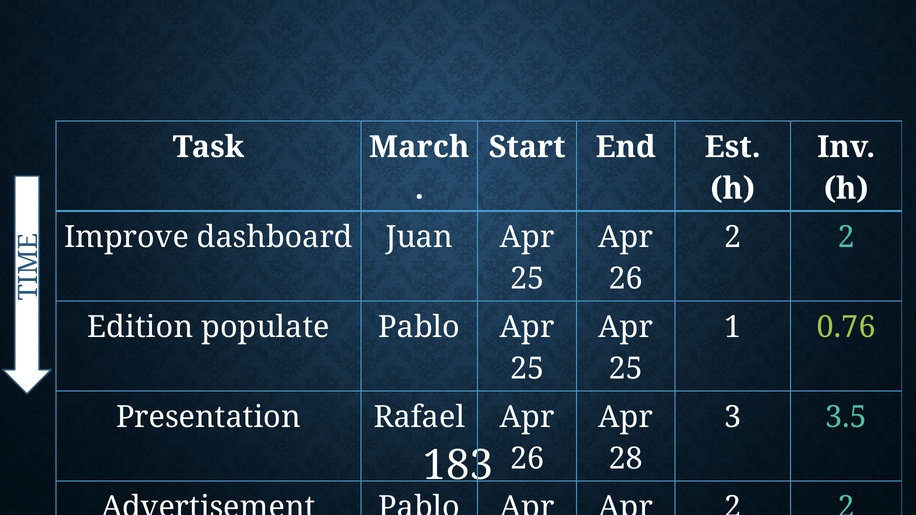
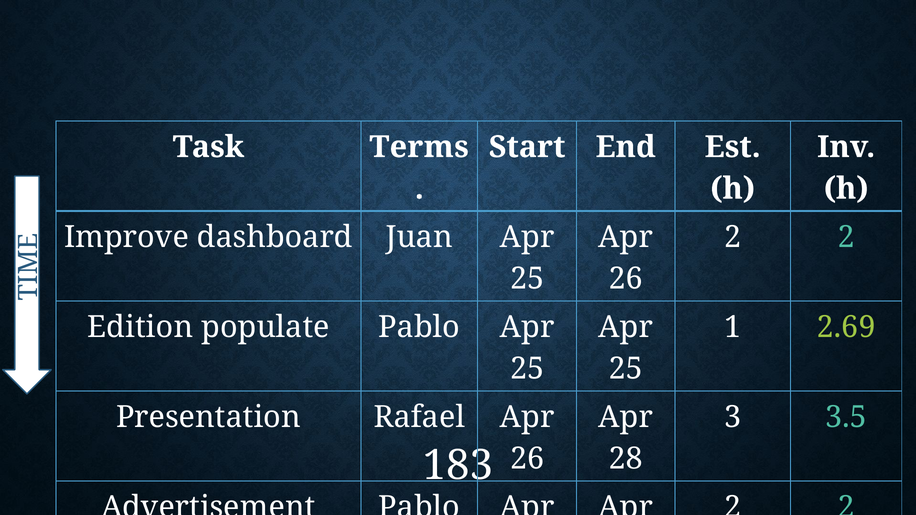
March: March -> Terms (419, 147)
0.76: 0.76 -> 2.69 (846, 327)
